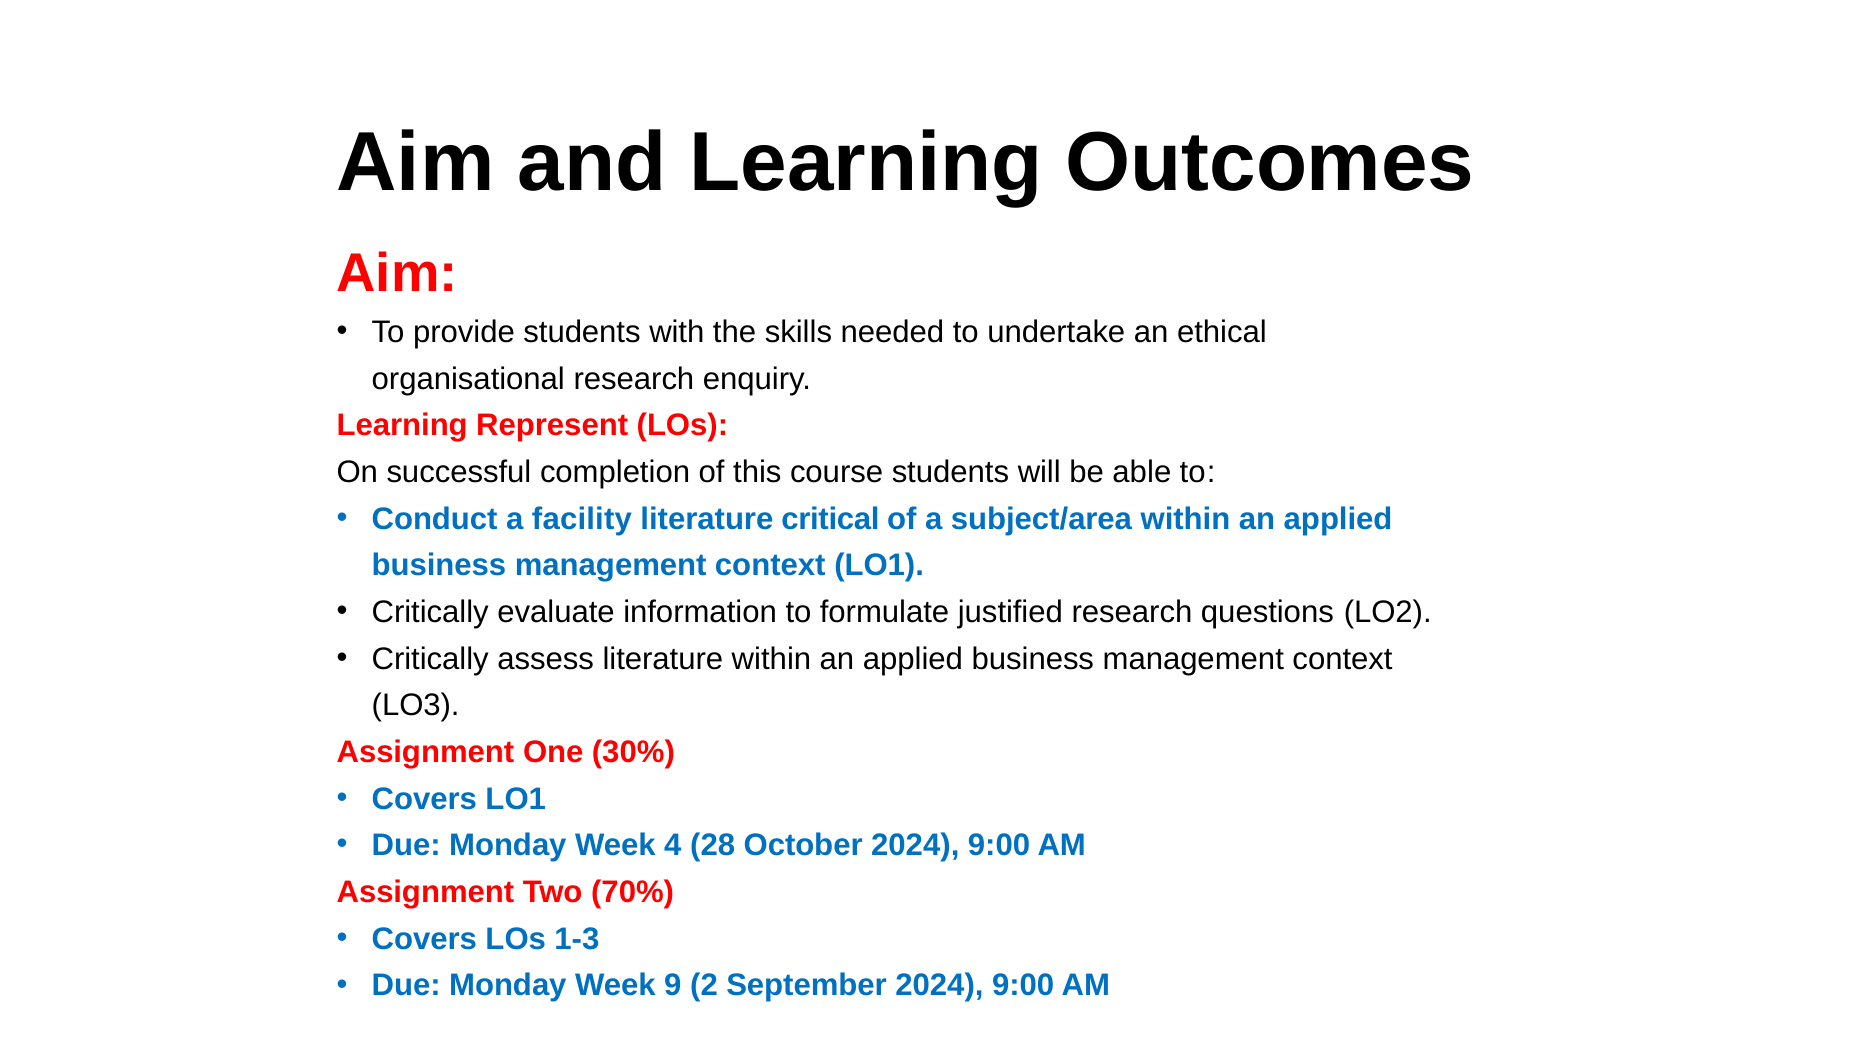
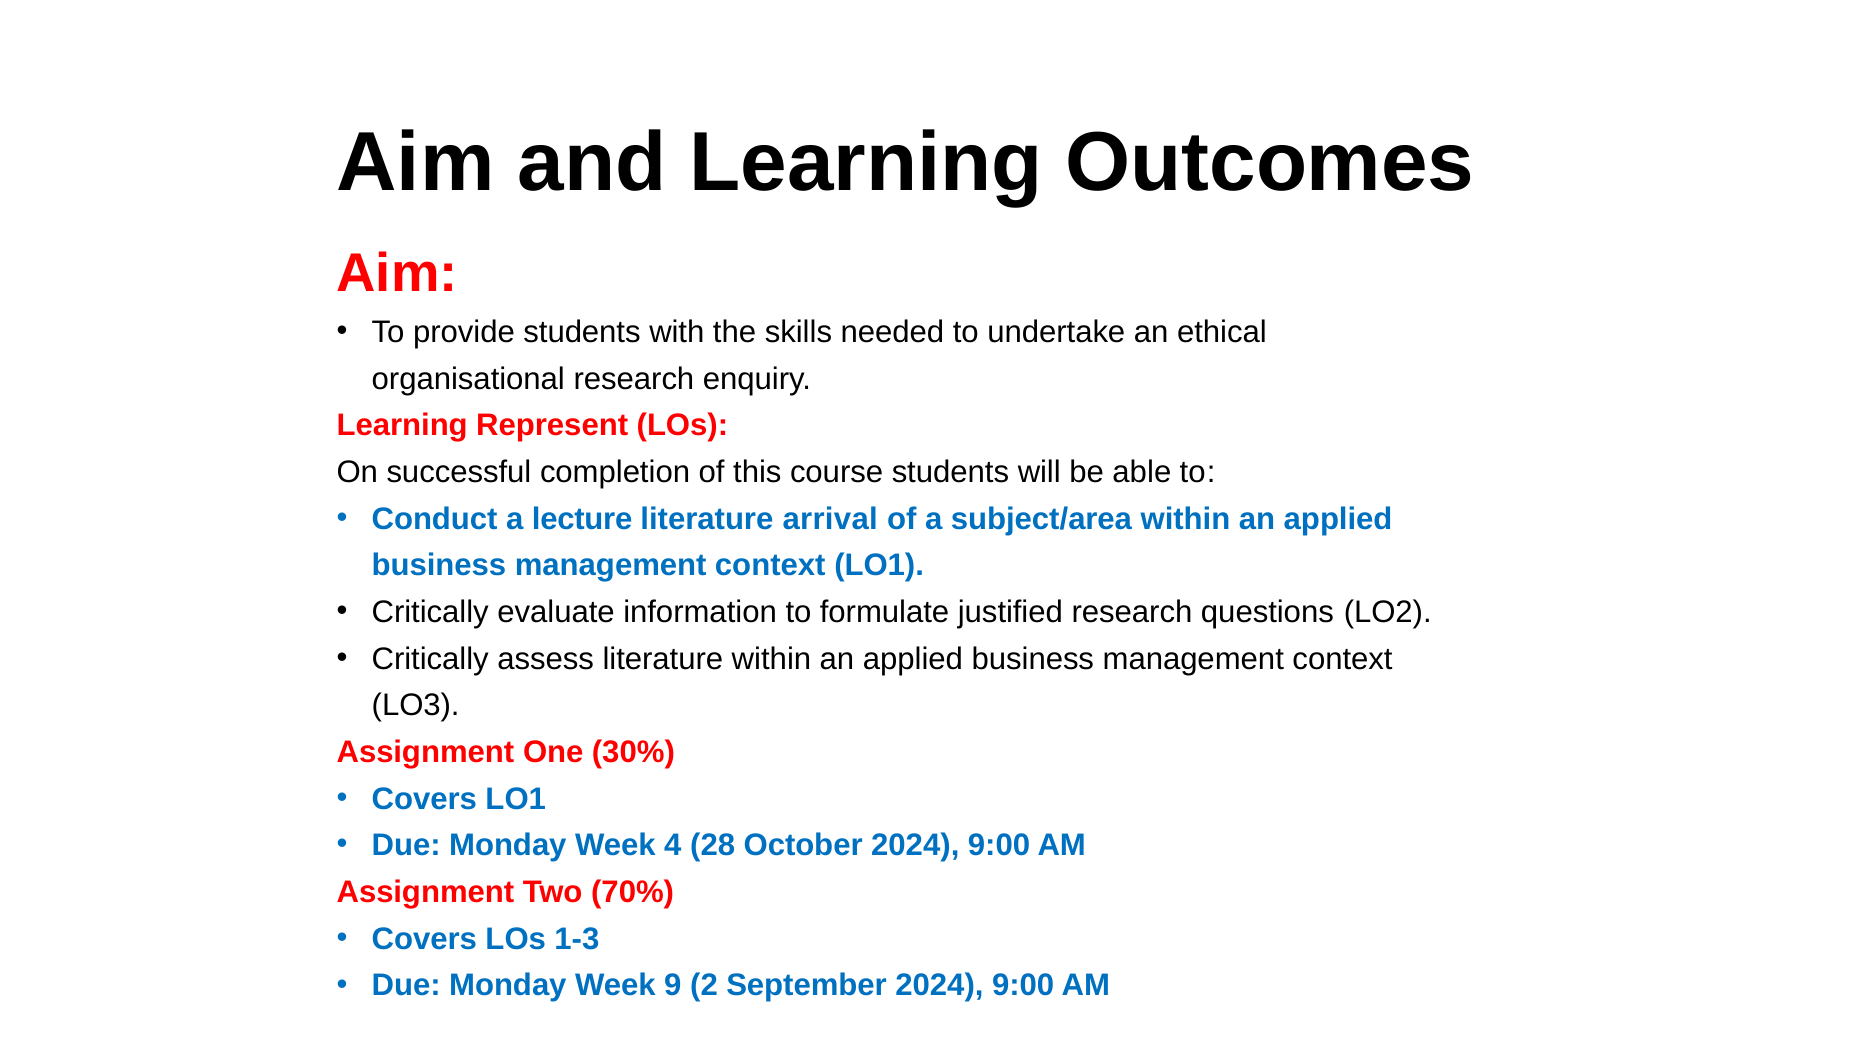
facility: facility -> lecture (582, 519)
critical: critical -> arrival (830, 519)
